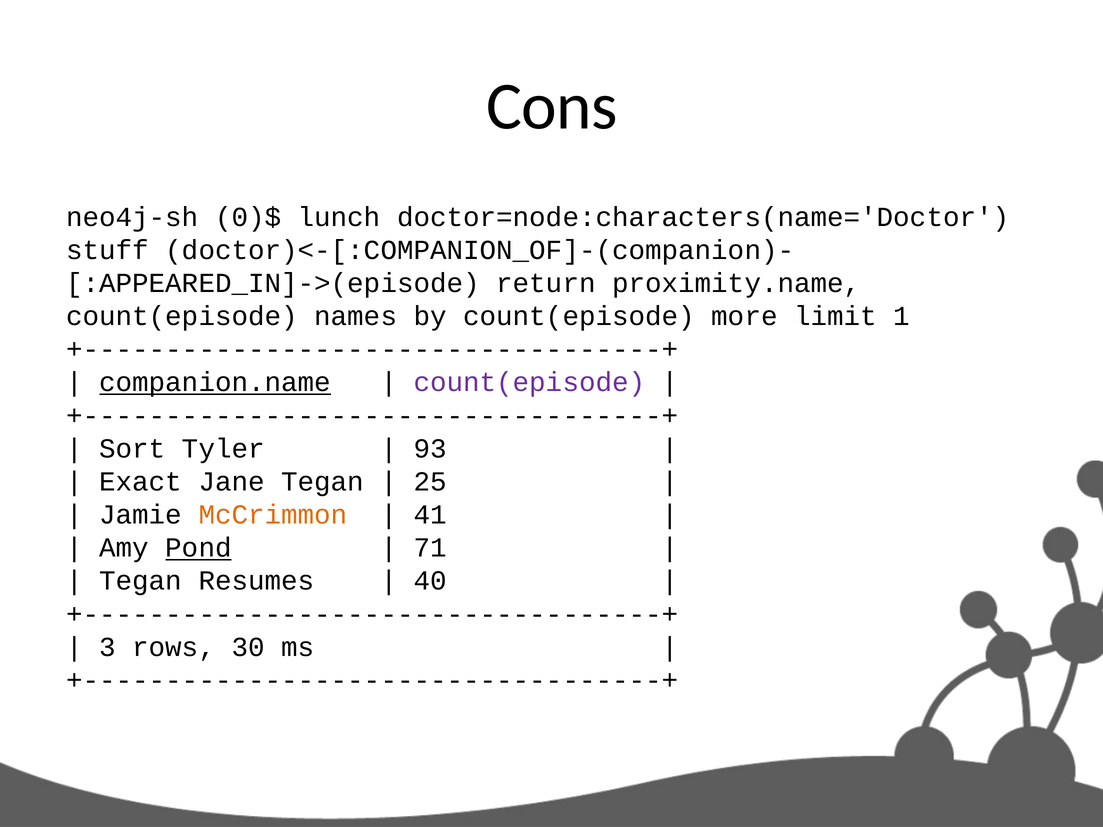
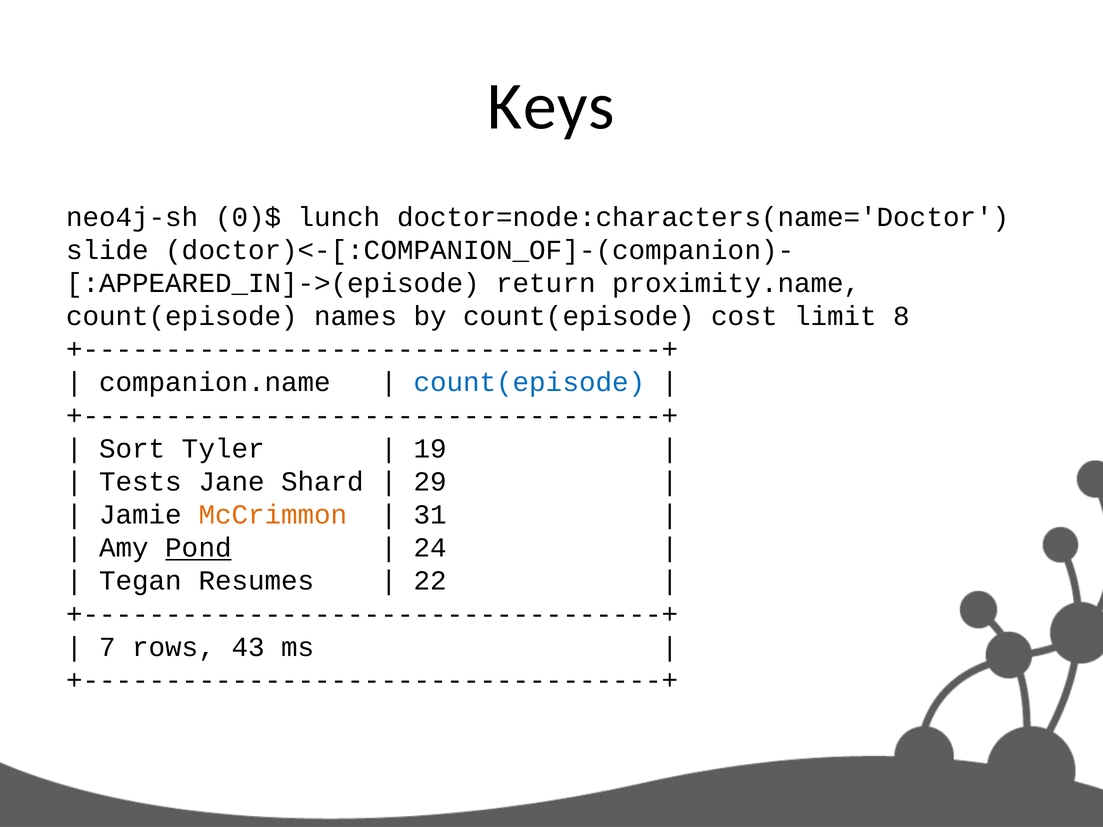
Cons: Cons -> Keys (551, 107)
stuff: stuff -> slide (108, 250)
more: more -> cost (745, 316)
1: 1 -> 8 (902, 316)
companion.name underline: present -> none (215, 382)
count(episode colour: purple -> blue (529, 382)
93: 93 -> 19 (430, 449)
Exact: Exact -> Tests (141, 482)
Jane Tegan: Tegan -> Shard (323, 482)
25: 25 -> 29 (430, 482)
41: 41 -> 31 (430, 515)
71: 71 -> 24 (430, 548)
40: 40 -> 22 (430, 581)
3: 3 -> 7 (108, 647)
30: 30 -> 43 (248, 647)
